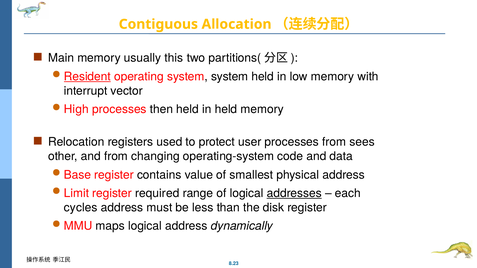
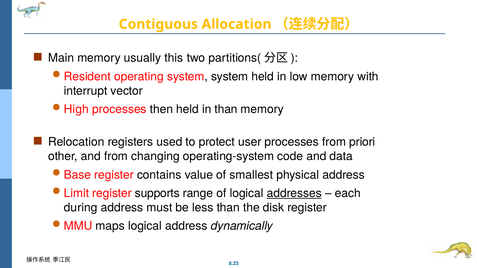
Resident underline: present -> none (87, 77)
in held: held -> than (226, 109)
sees: sees -> priori (362, 142)
required: required -> supports (157, 193)
cycles: cycles -> during (81, 208)
